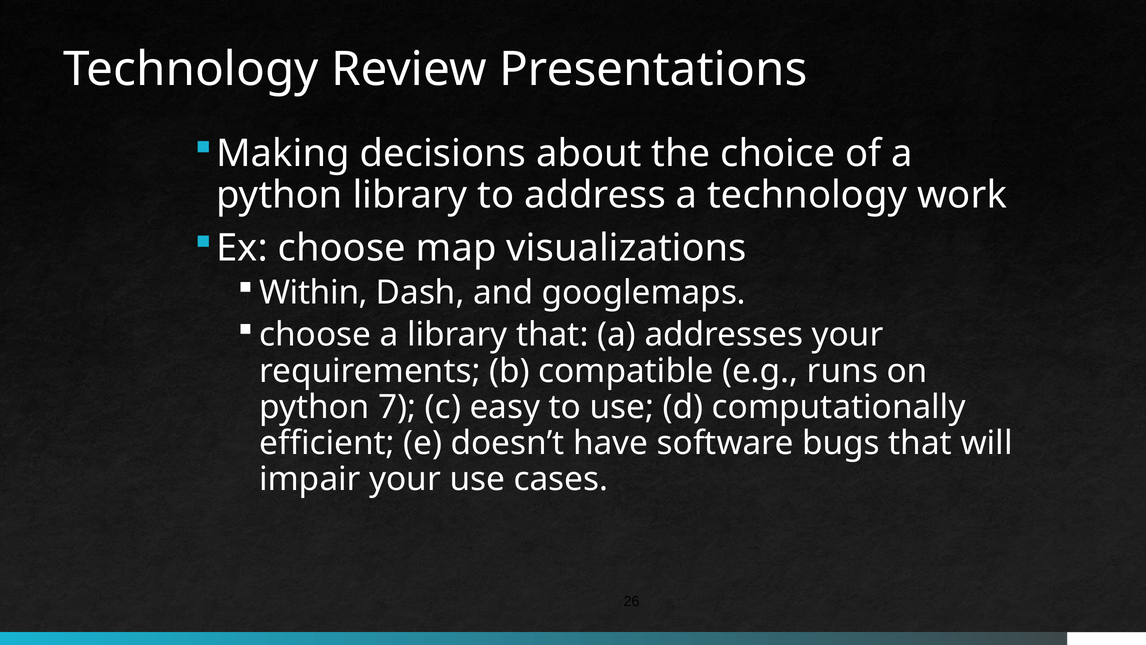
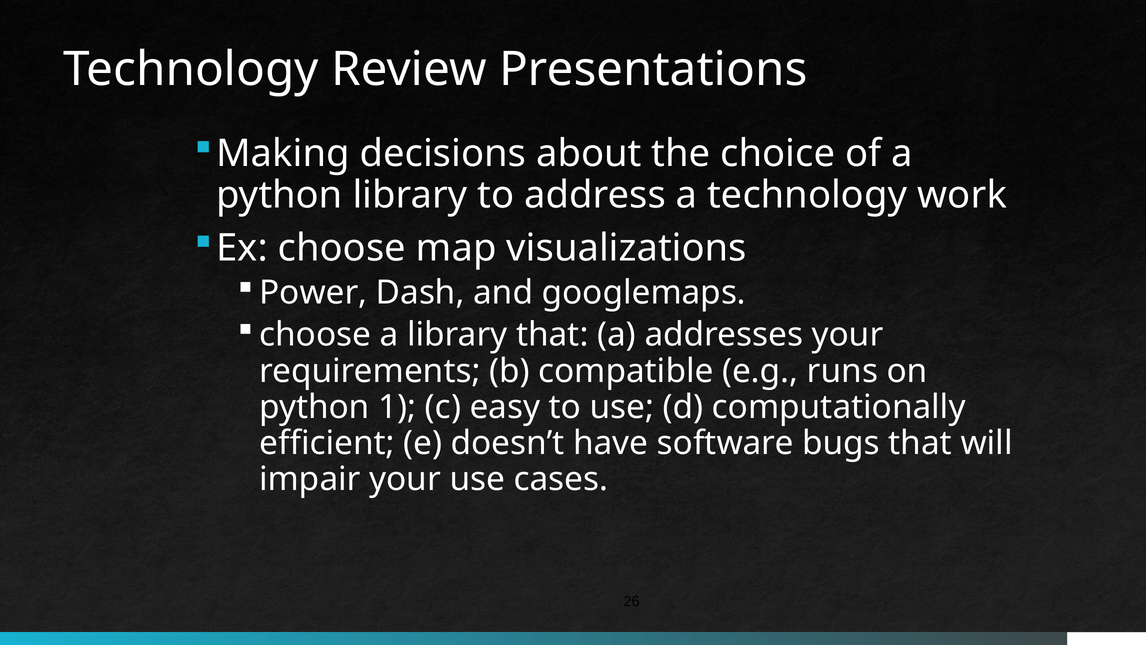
Within: Within -> Power (313, 293)
7: 7 -> 1 (397, 407)
